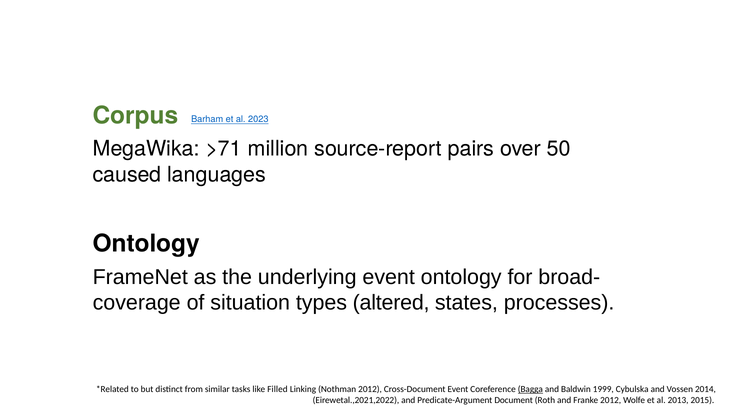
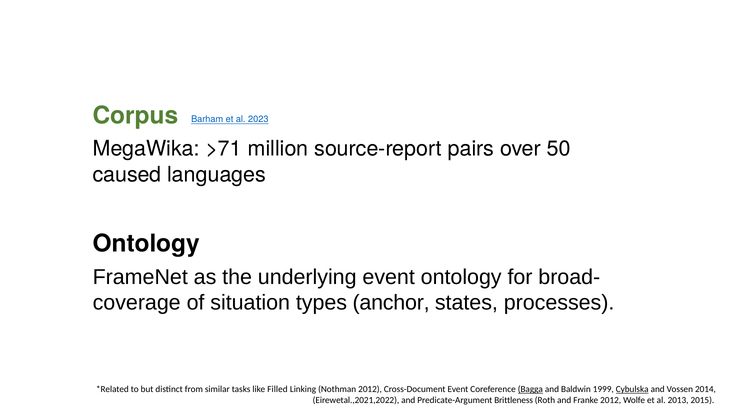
altered: altered -> anchor (391, 302)
Cybulska underline: none -> present (632, 389)
Document: Document -> Brittleness (514, 400)
